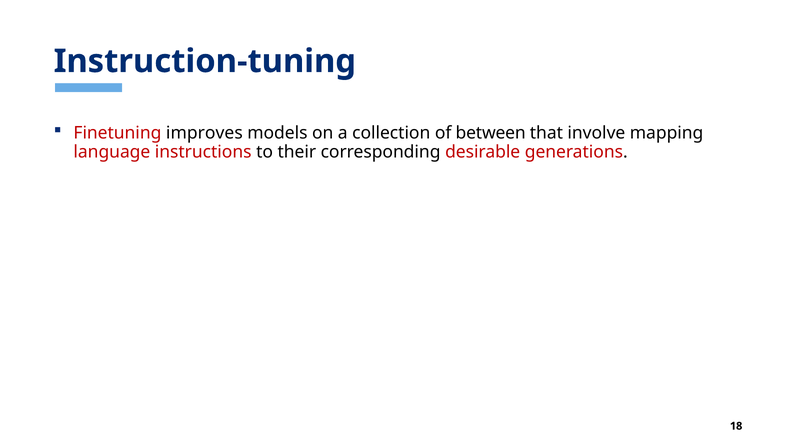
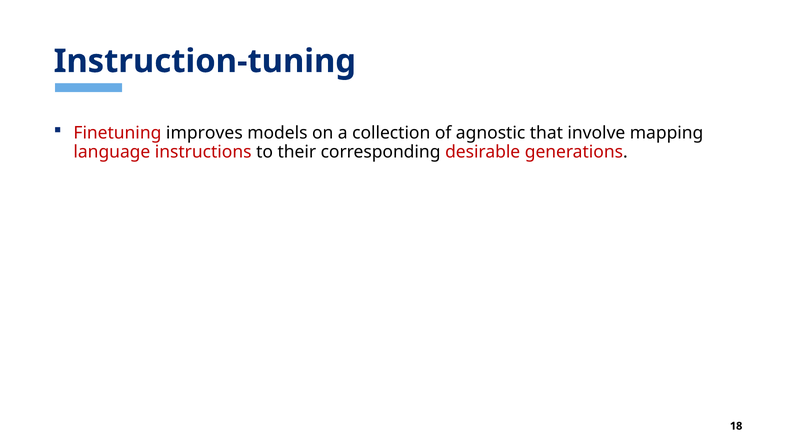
between: between -> agnostic (491, 133)
